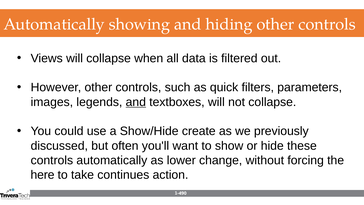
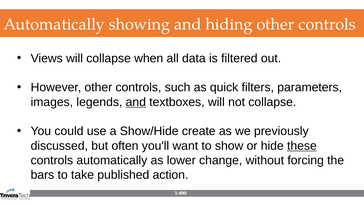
these underline: none -> present (302, 146)
here: here -> bars (42, 175)
continues: continues -> published (123, 175)
